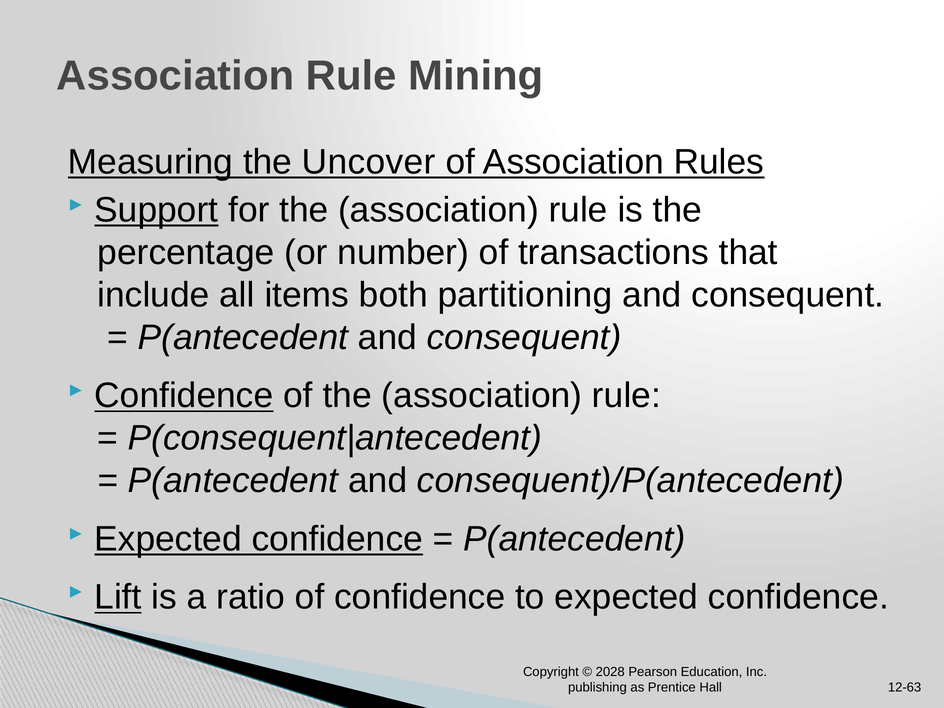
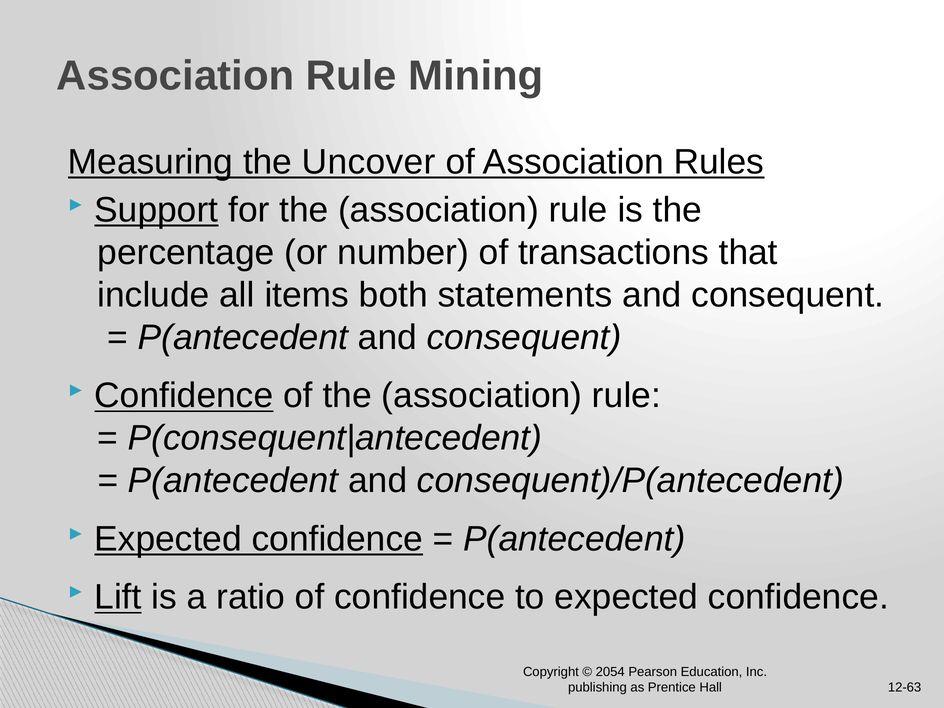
partitioning: partitioning -> statements (525, 295)
2028: 2028 -> 2054 (610, 672)
